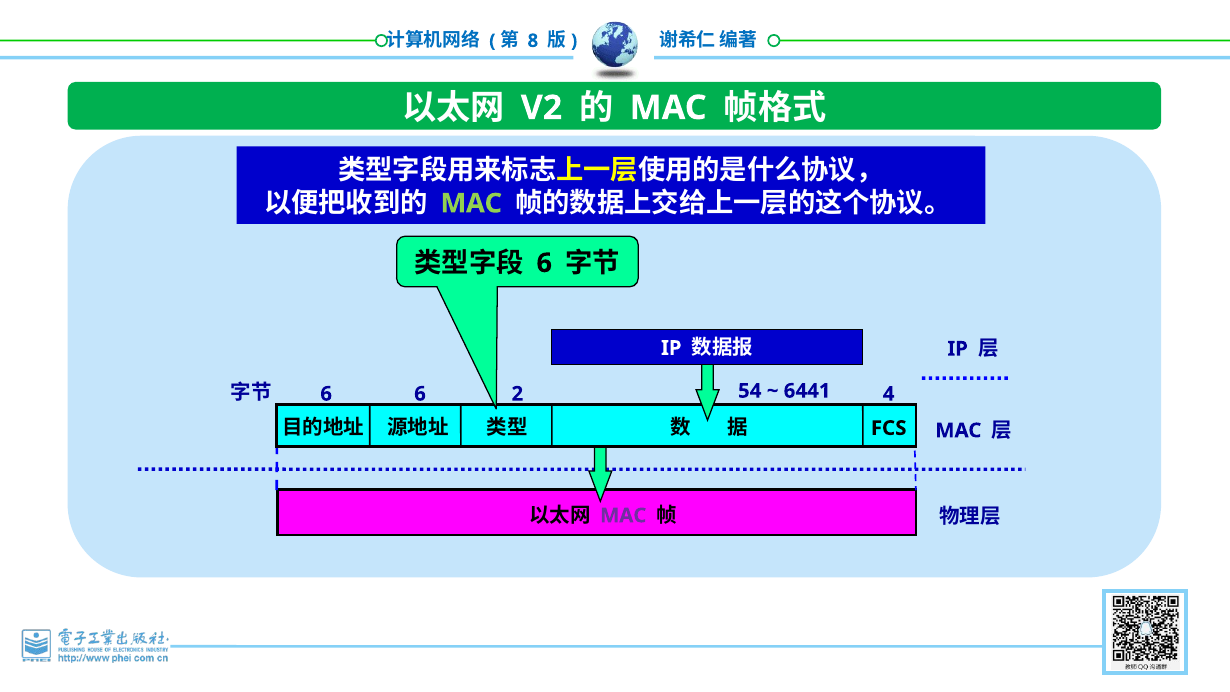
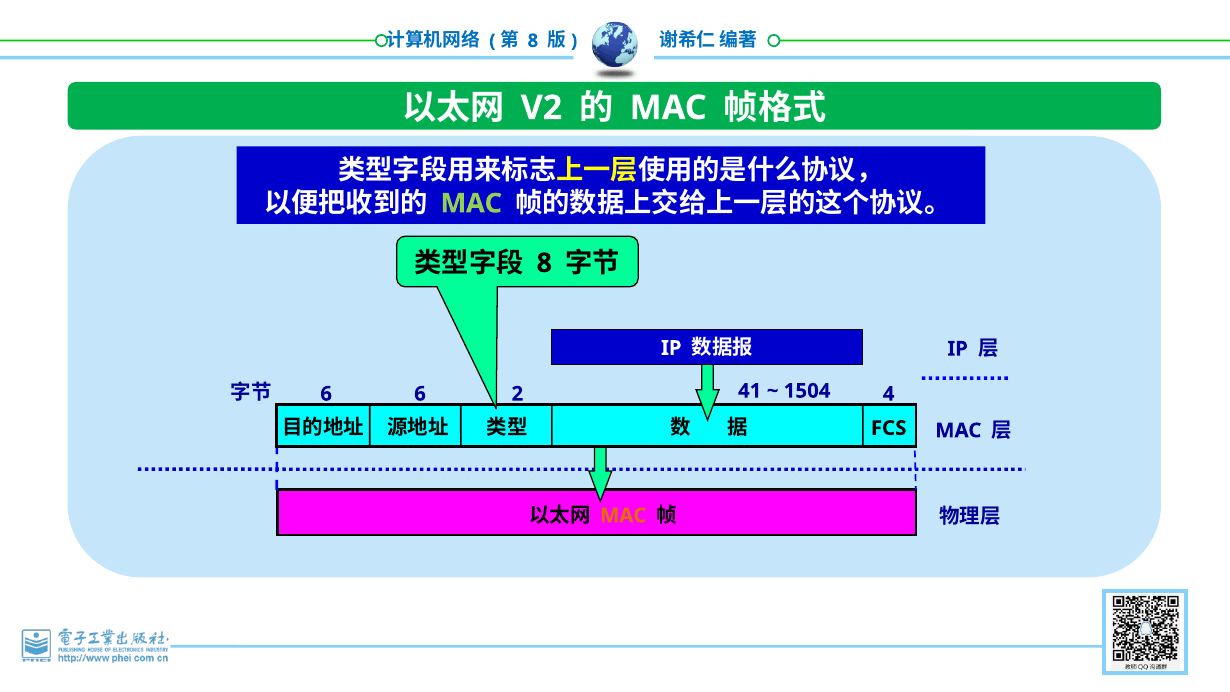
6: 6 -> 8 (544, 263)
54: 54 -> 41 (750, 391)
6441: 6441 -> 1504 (807, 391)
MAC colour: purple -> orange (623, 516)
